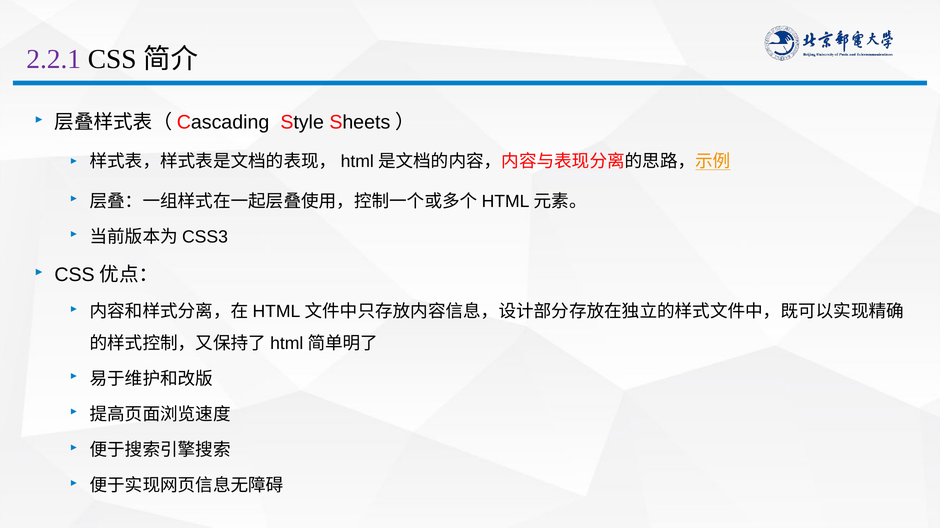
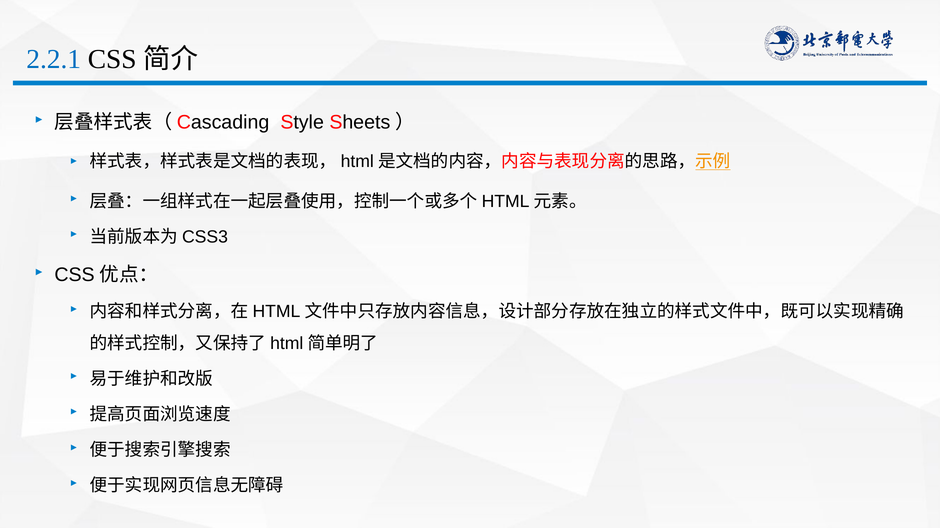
2.2.1 colour: purple -> blue (54, 59)
